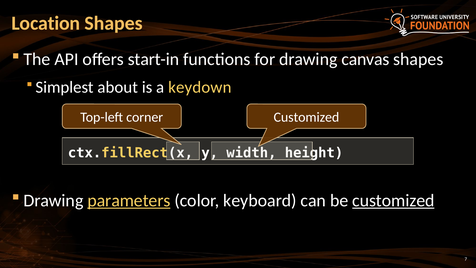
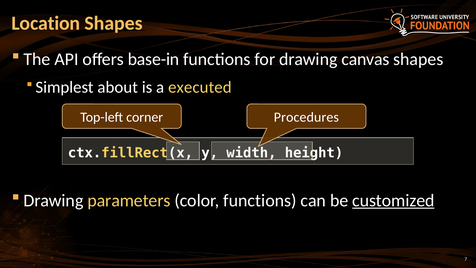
start-in: start-in -> base-in (153, 59)
keydown: keydown -> executed (200, 87)
corner Customized: Customized -> Procedures (306, 117)
parameters underline: present -> none (129, 200)
color keyboard: keyboard -> functions (260, 200)
